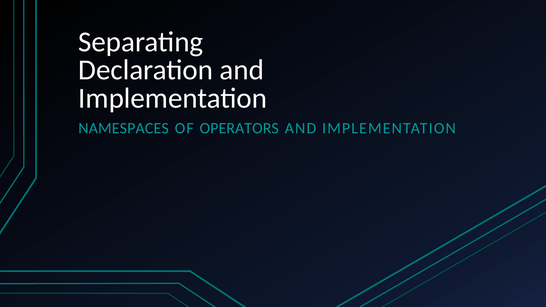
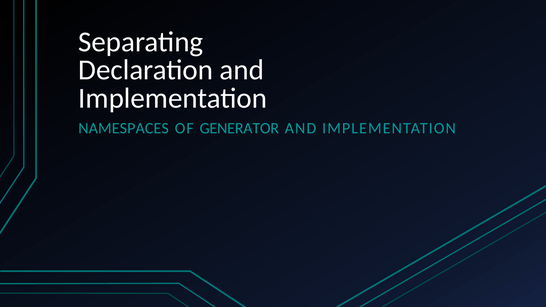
OPERATORS: OPERATORS -> GENERATOR (239, 128)
